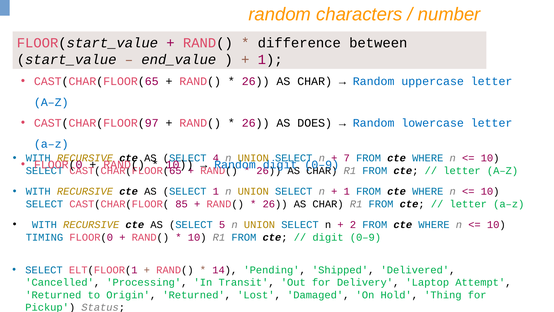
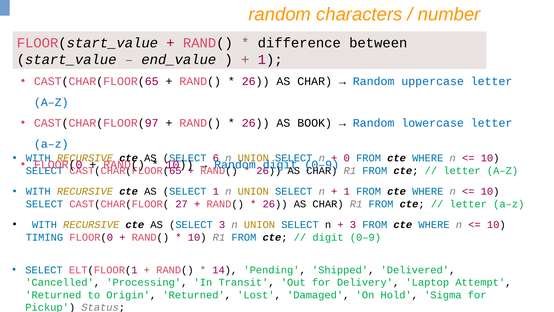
DOES: DOES -> BOOK (315, 123)
4: 4 -> 6 (216, 158)
7: 7 -> 0 (347, 158)
85: 85 -> 27 (182, 204)
SELECT 5: 5 -> 3 (222, 224)
2: 2 -> 3 (353, 224)
Thing: Thing -> Sigma (443, 295)
